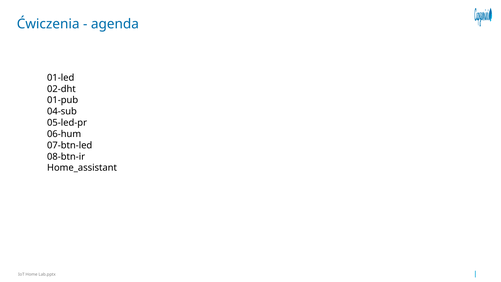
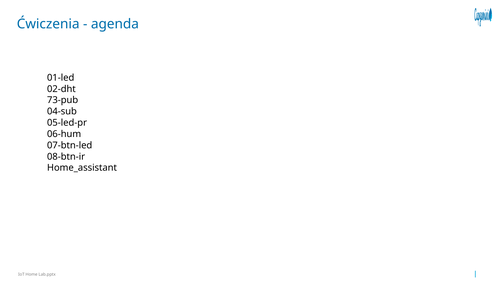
01-pub: 01-pub -> 73-pub (63, 100)
